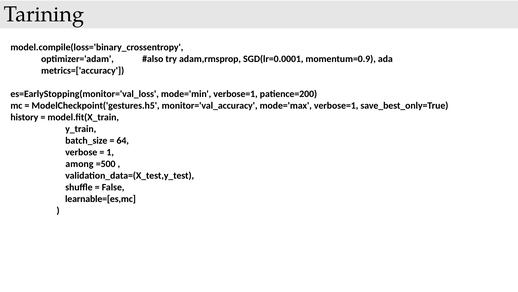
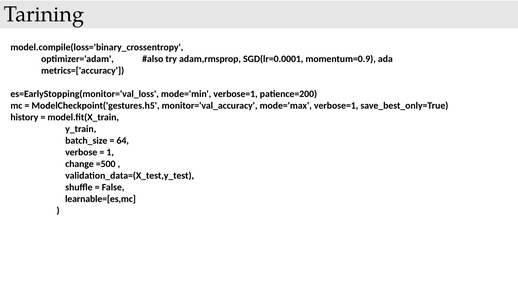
among: among -> change (80, 164)
